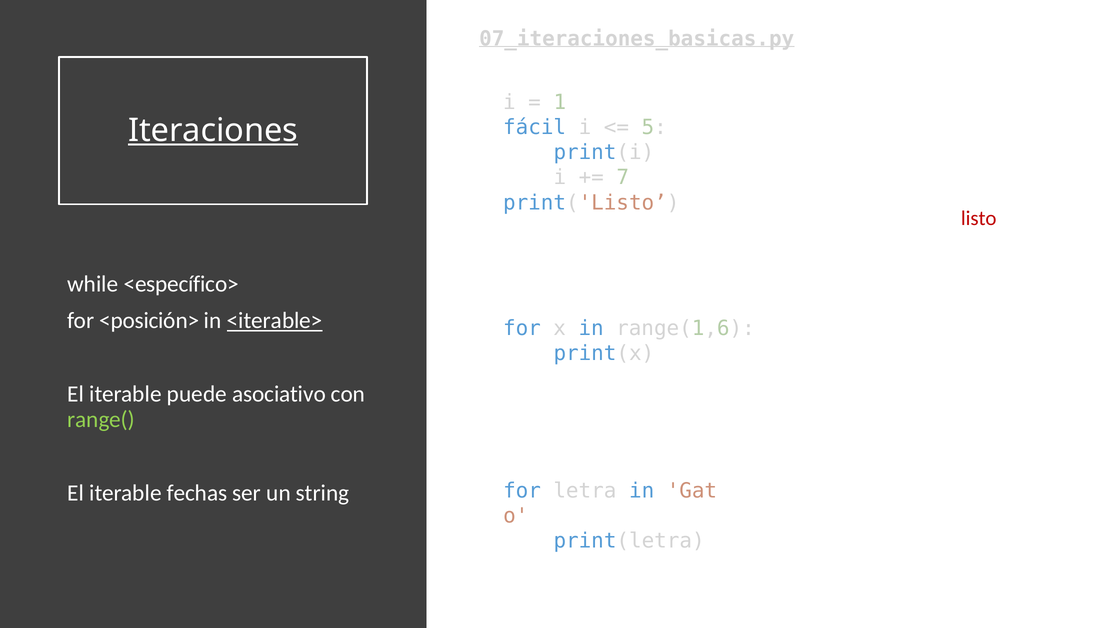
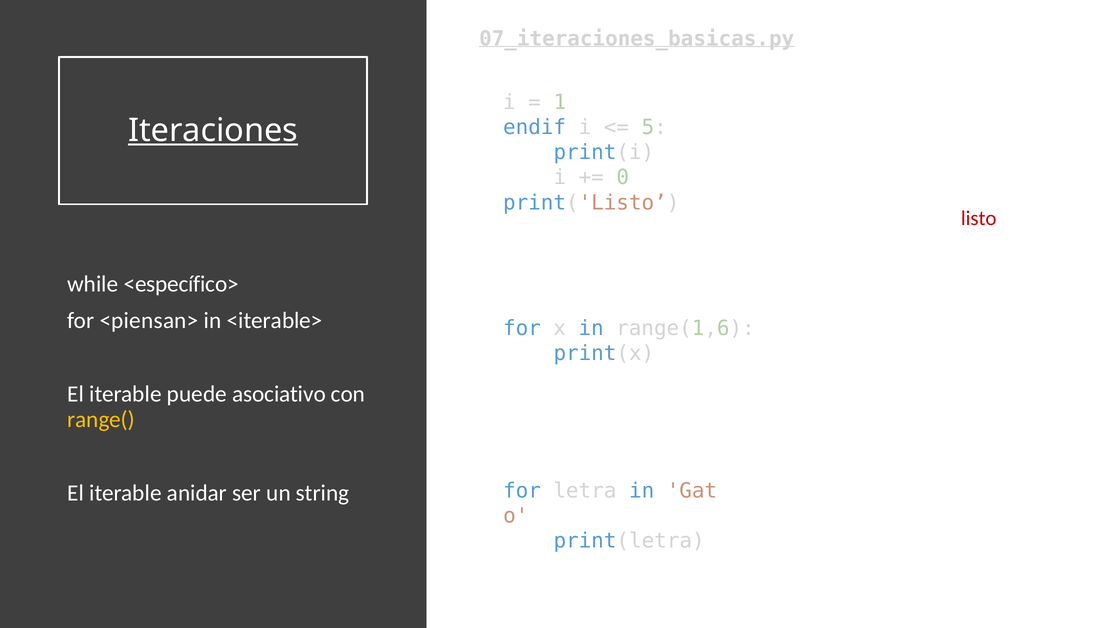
fácil: fácil -> endif (535, 127)
7: 7 -> 0 (623, 178)
<posición>: <posición> -> <piensan> (149, 321)
<iterable> underline: present -> none (275, 321)
range( colour: light green -> yellow (101, 420)
fechas: fechas -> anidar (197, 493)
